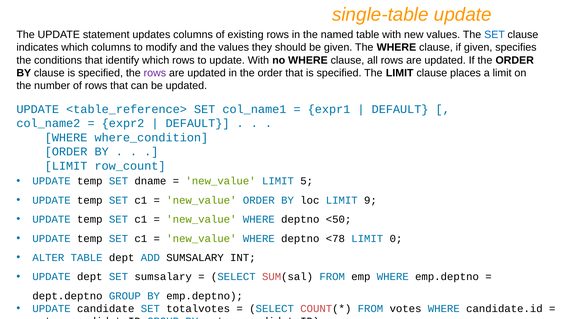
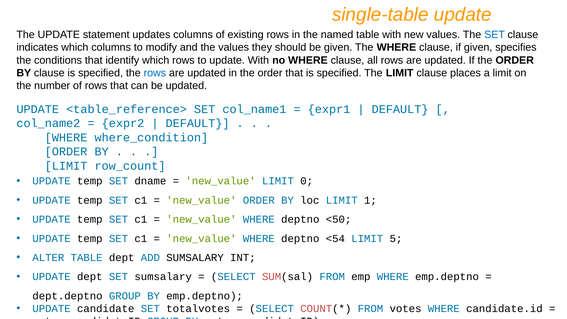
rows colour: purple -> blue (155, 73)
5: 5 -> 0 (307, 181)
9: 9 -> 1 (370, 200)
<78: <78 -> <54 (335, 238)
0: 0 -> 5 (396, 238)
